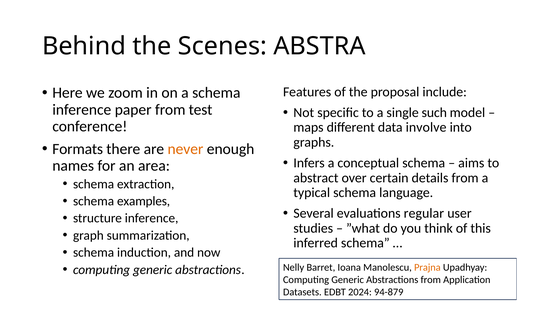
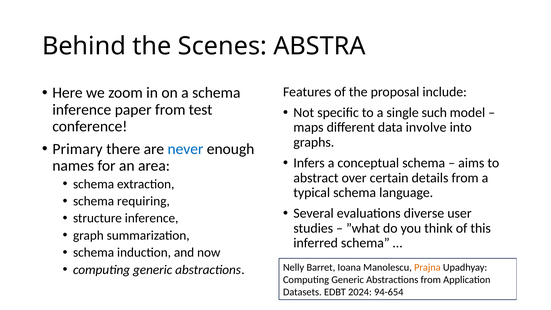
Formats: Formats -> Primary (78, 149)
never colour: orange -> blue (185, 149)
examples: examples -> requiring (143, 201)
regular: regular -> diverse (424, 213)
94-879: 94-879 -> 94-654 (389, 292)
